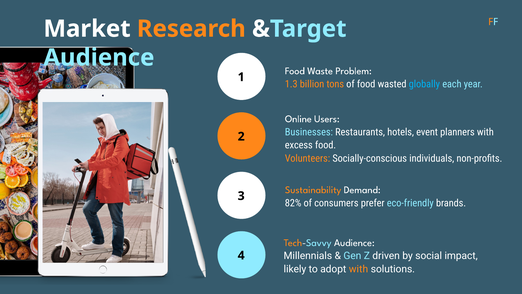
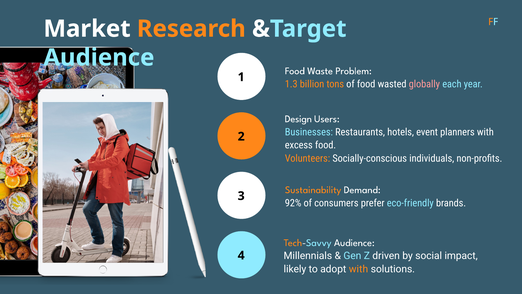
globally colour: light blue -> pink (424, 84)
Online: Online -> Design (298, 119)
82%: 82% -> 92% (293, 203)
